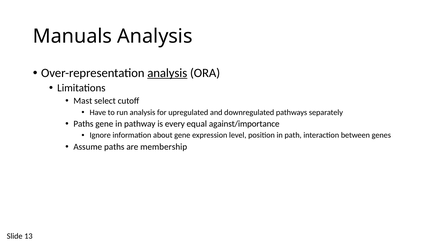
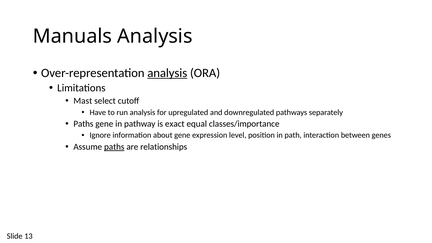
every: every -> exact (175, 124)
against/importance: against/importance -> classes/importance (244, 124)
paths underline: none -> present (114, 147)
membership: membership -> relationships (164, 147)
